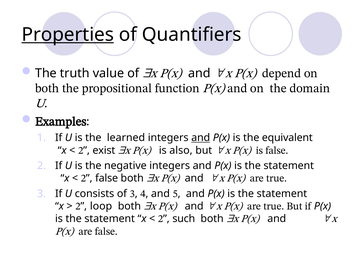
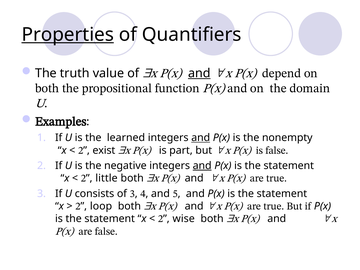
and underline: none -> present (199, 73)
equivalent: equivalent -> nonempty (287, 138)
also: also -> part (181, 150)
and underline: none -> present (202, 166)
false: false -> little (107, 178)
such: such -> wise (184, 219)
